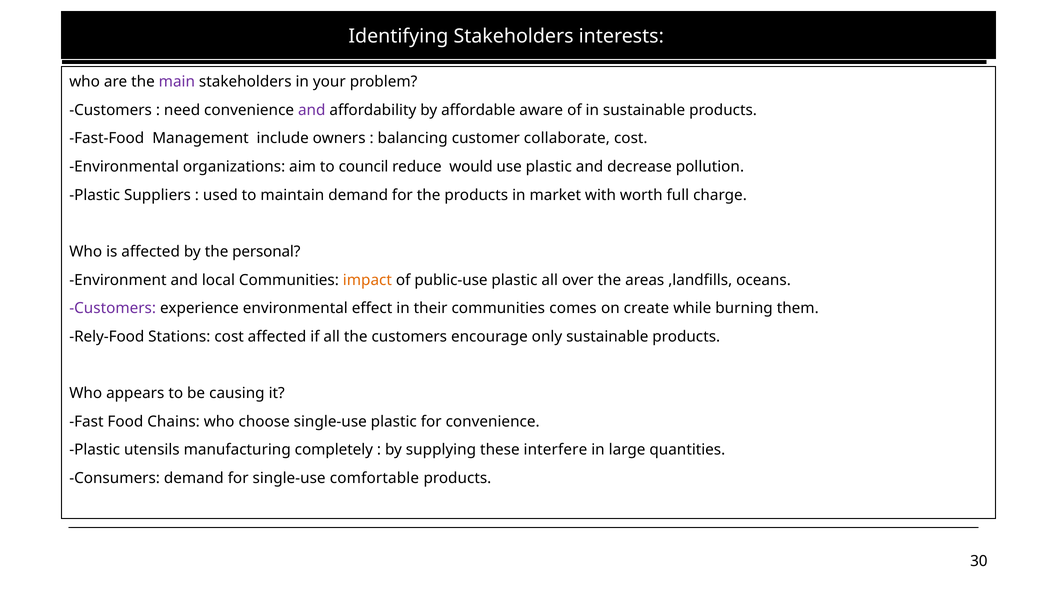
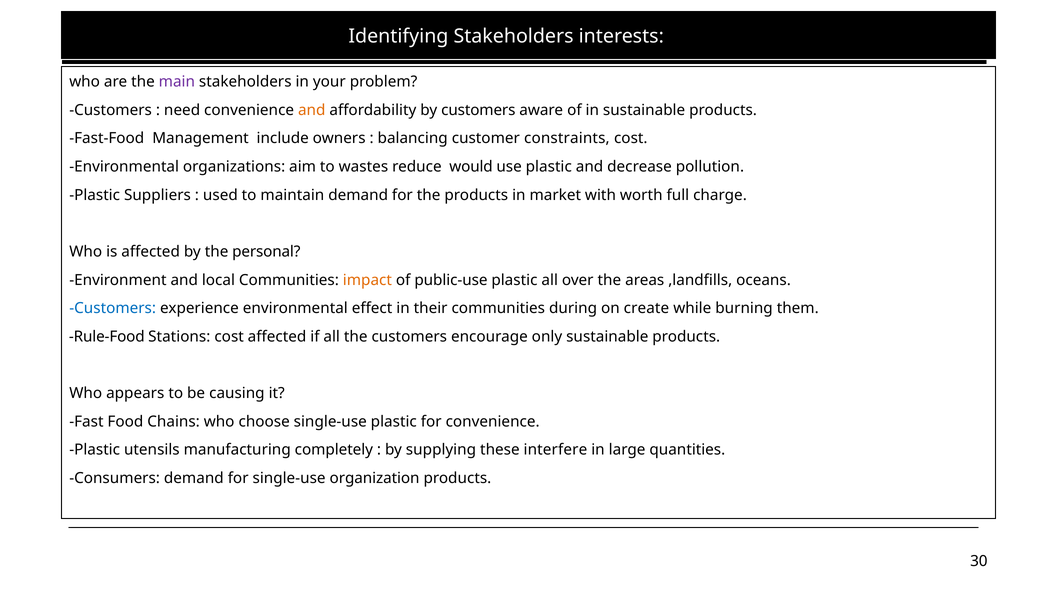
and colour: purple -> orange (312, 110)
by affordable: affordable -> customers (478, 110)
collaborate: collaborate -> constraints (567, 138)
council: council -> wastes (363, 167)
Customers colour: purple -> blue (113, 308)
comes: comes -> during (573, 308)
Rely-Food: Rely-Food -> Rule-Food (107, 337)
comfortable: comfortable -> organization (375, 478)
